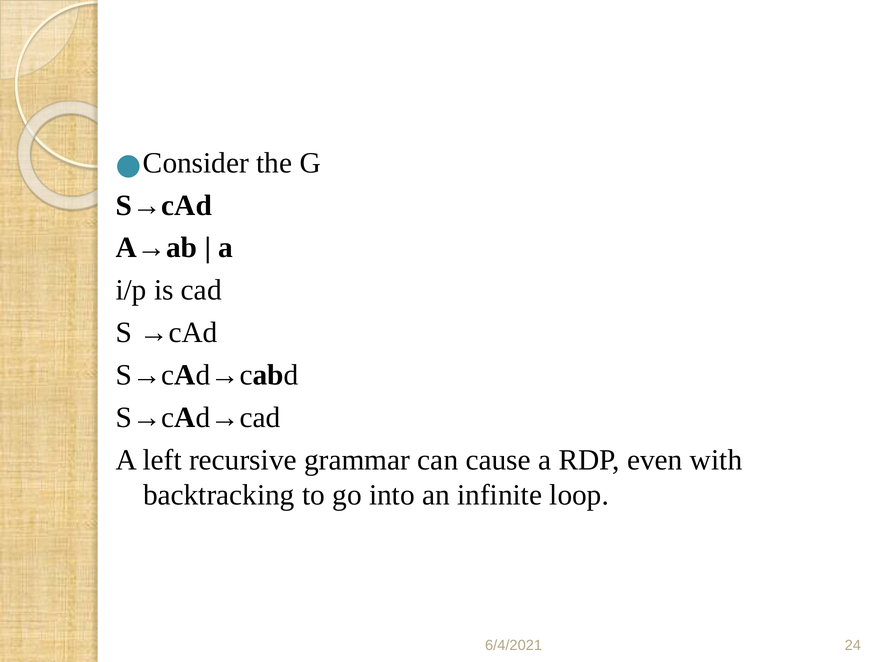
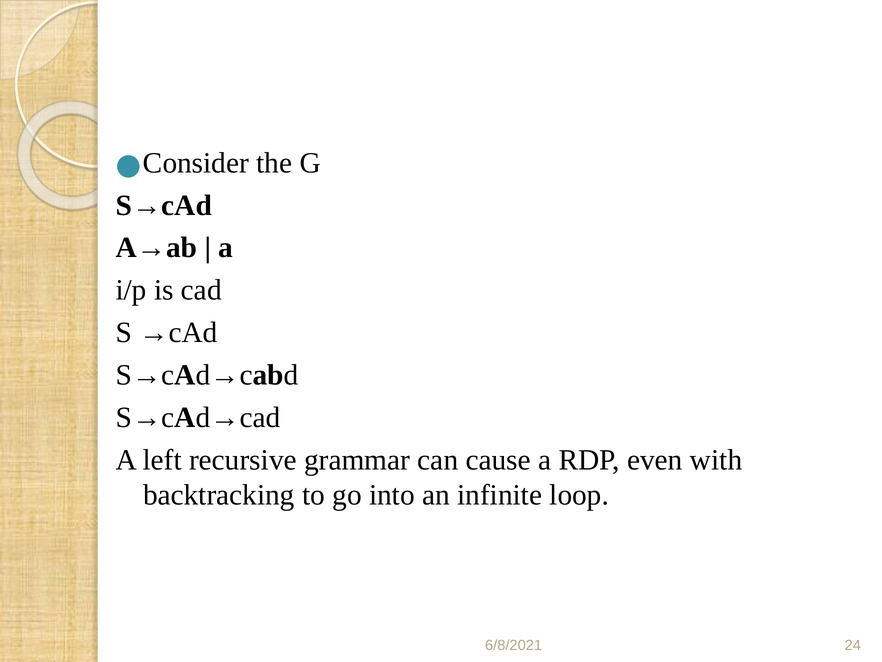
6/4/2021: 6/4/2021 -> 6/8/2021 (514, 645)
